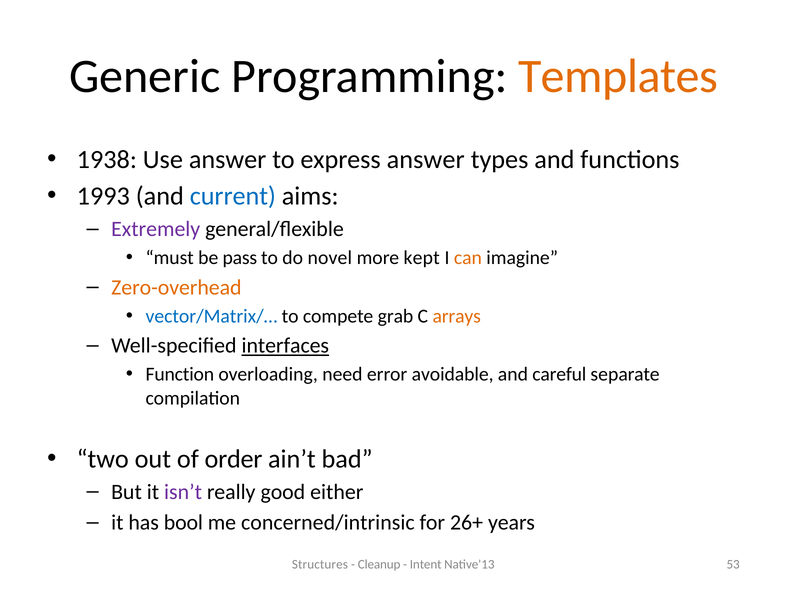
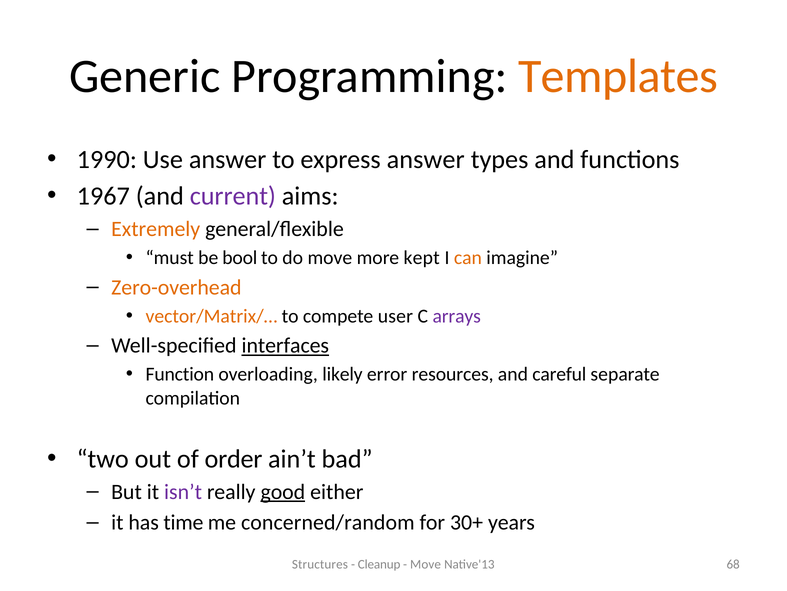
1938: 1938 -> 1990 (107, 159)
1993: 1993 -> 1967 (103, 196)
current colour: blue -> purple (233, 196)
Extremely colour: purple -> orange (156, 229)
pass: pass -> bool (240, 258)
do novel: novel -> move (330, 258)
vector/Matrix/… colour: blue -> orange (211, 316)
grab: grab -> user (395, 316)
arrays colour: orange -> purple (457, 316)
need: need -> likely (342, 374)
avoidable: avoidable -> resources (453, 374)
good underline: none -> present (283, 491)
bool: bool -> time (183, 522)
concerned/intrinsic: concerned/intrinsic -> concerned/random (328, 522)
26+: 26+ -> 30+ (467, 522)
Intent: Intent -> Move (426, 564)
53: 53 -> 68 (733, 564)
